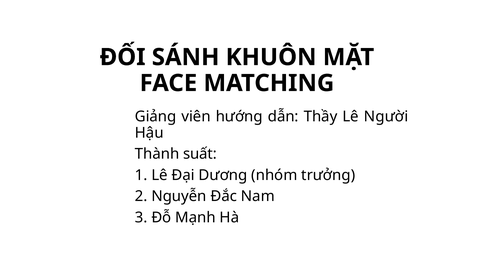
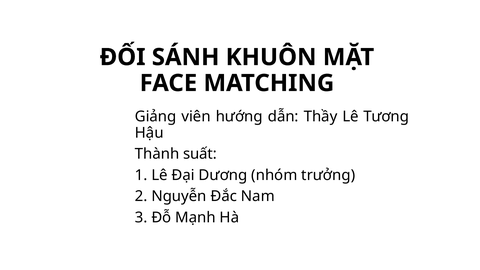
Người: Người -> Tương (386, 117)
